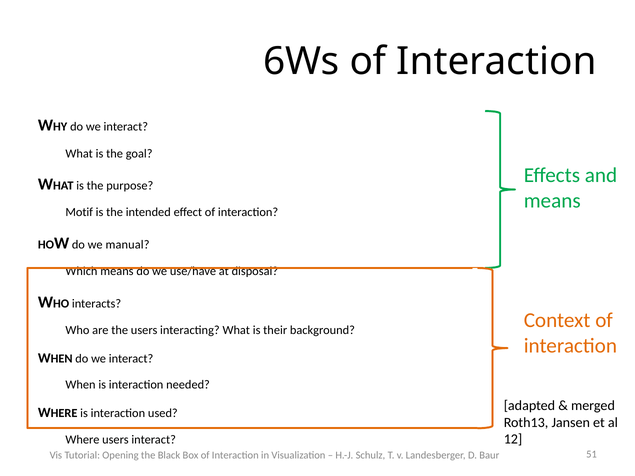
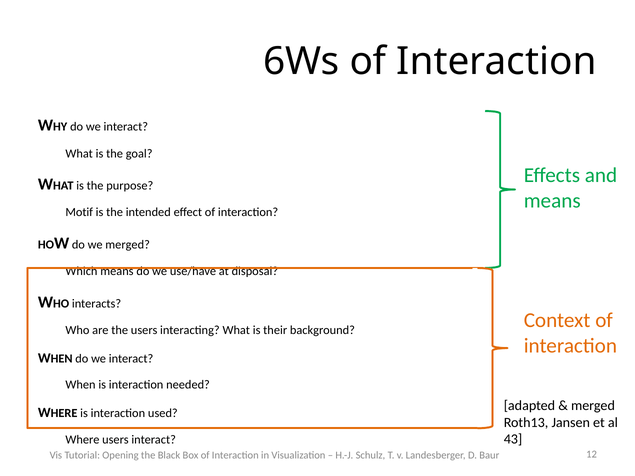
we manual: manual -> merged (128, 245)
12: 12 -> 43 (513, 440)
51: 51 -> 12 (592, 455)
